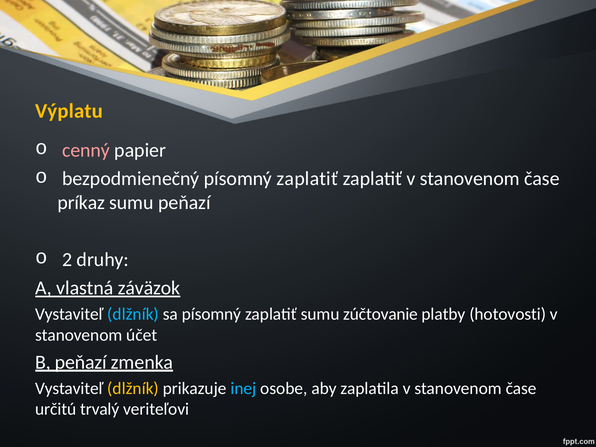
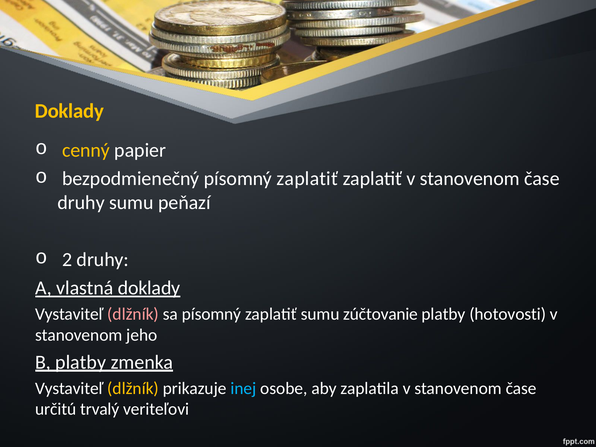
Výplatu: Výplatu -> Doklady (69, 111)
cenný colour: pink -> yellow (86, 150)
príkaz: príkaz -> druhy (81, 203)
vlastná záväzok: záväzok -> doklady (149, 288)
dlžník colour: light blue -> pink (133, 314)
účet: účet -> jeho (142, 335)
B peňazí: peňazí -> platby (81, 362)
